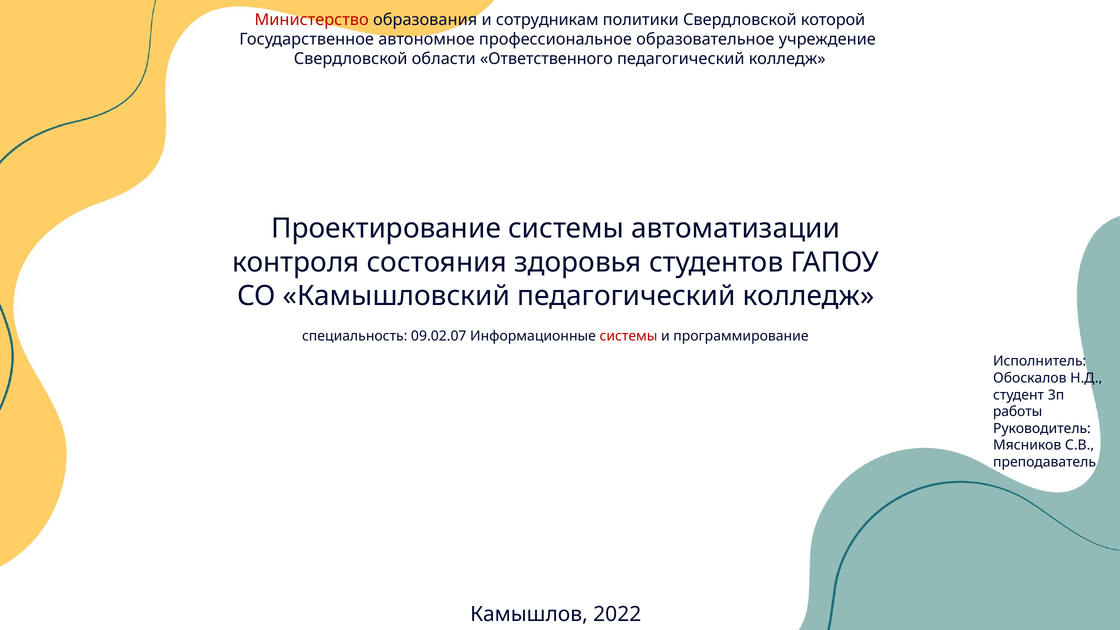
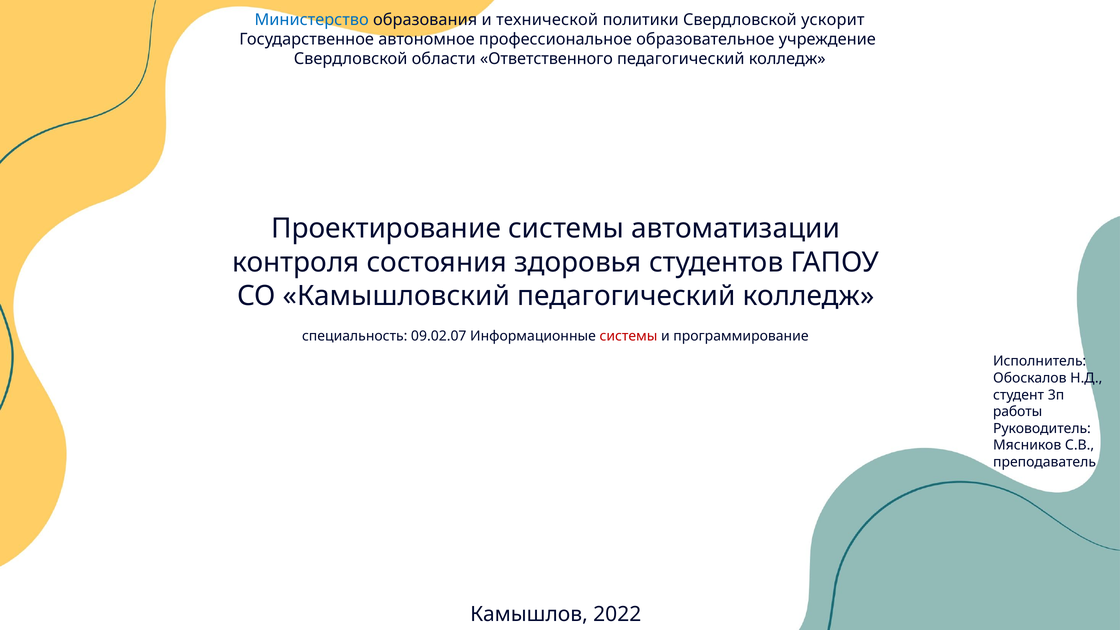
Министерство colour: red -> blue (312, 20)
сотрудникам: сотрудникам -> технической (547, 20)
которой: которой -> ускорит (833, 20)
